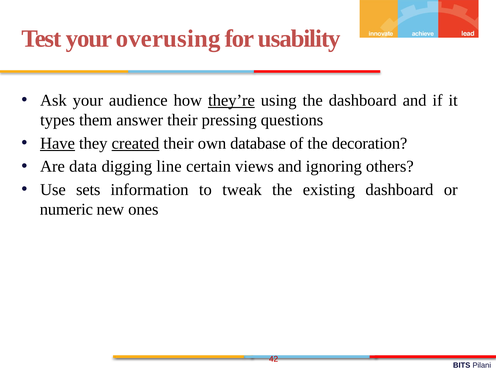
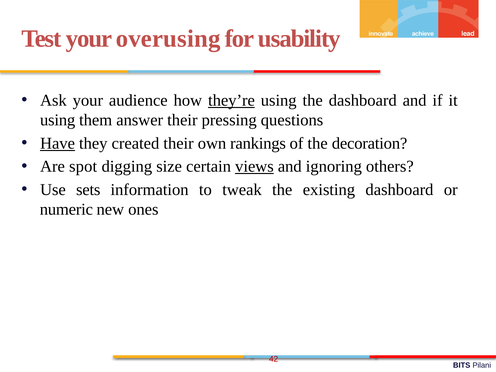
types: types -> using (58, 120)
created underline: present -> none (135, 143)
database: database -> rankings (258, 143)
data: data -> spot (83, 166)
line: line -> size (169, 166)
views underline: none -> present (254, 166)
